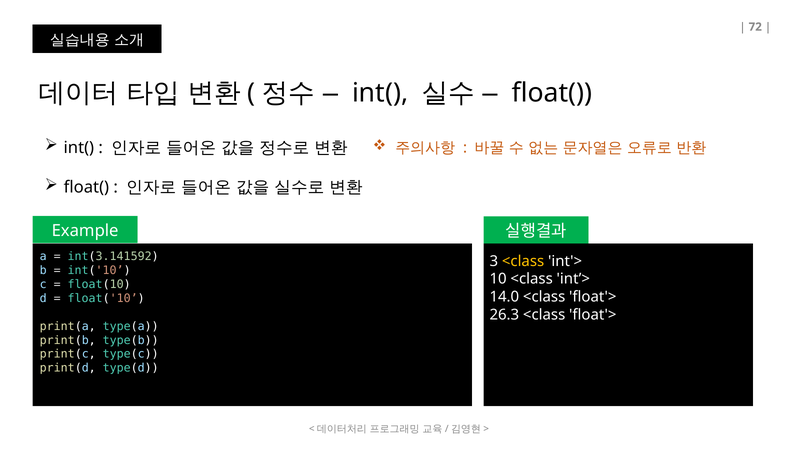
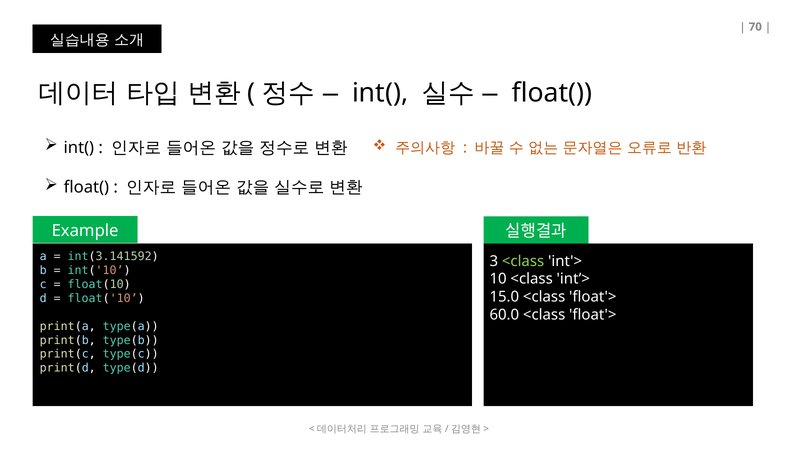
72: 72 -> 70 (755, 27)
<class colour: yellow -> light green (523, 261)
14.0: 14.0 -> 15.0 (504, 297)
26.3: 26.3 -> 60.0 (504, 315)
